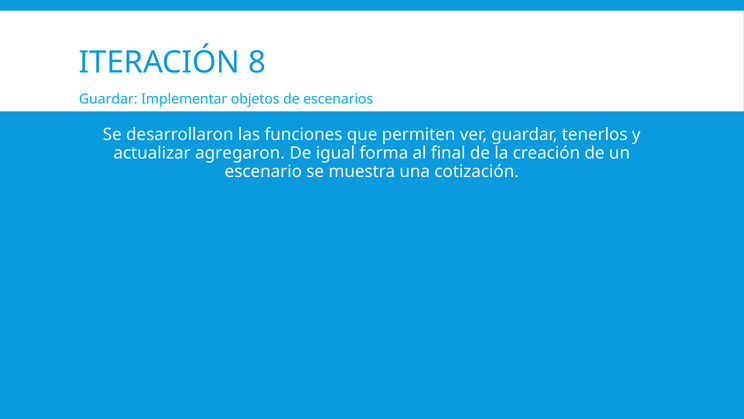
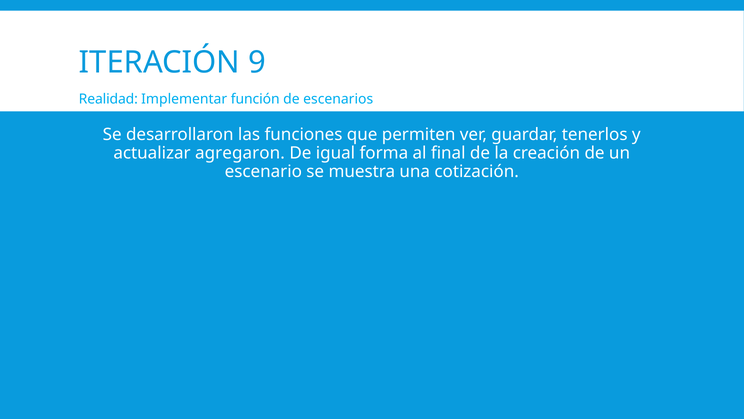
8: 8 -> 9 (257, 63)
Guardar: Guardar -> Realidad (108, 99)
objetos: objetos -> función (255, 99)
